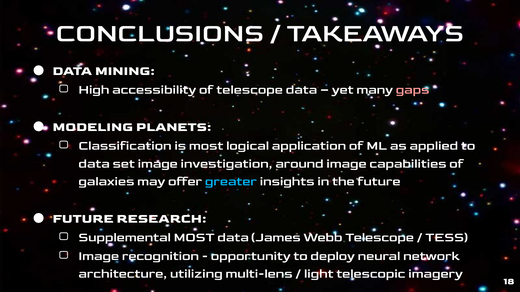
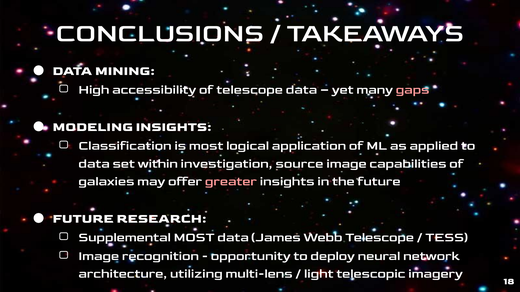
MODELING PLANETS: PLANETS -> INSIGHTS (174, 127)
set image: image -> within (158, 164)
around: around -> source (299, 164)
greater colour: light blue -> pink (231, 182)
